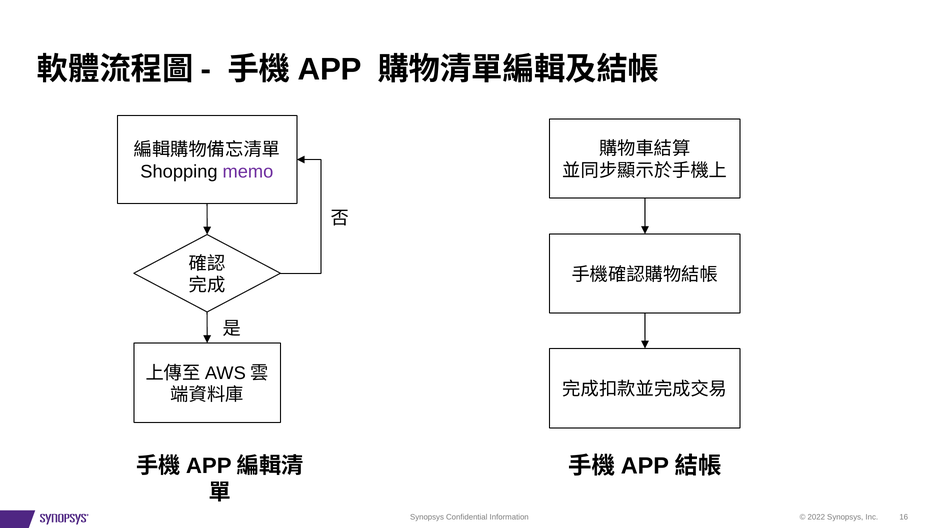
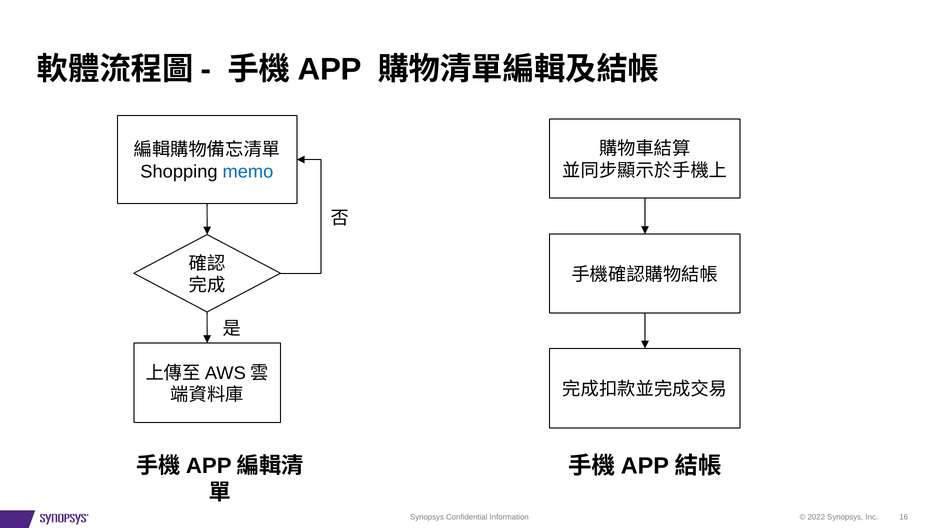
memo colour: purple -> blue (248, 172)
